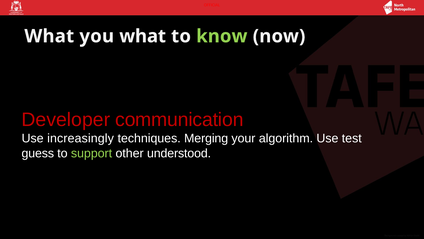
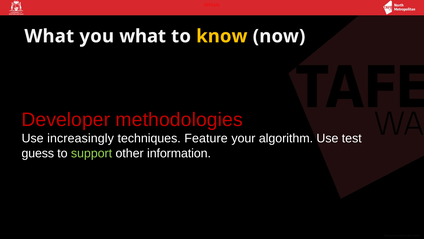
know colour: light green -> yellow (222, 36)
communication: communication -> methodologies (179, 120)
Merging: Merging -> Feature (206, 138)
understood: understood -> information (179, 153)
